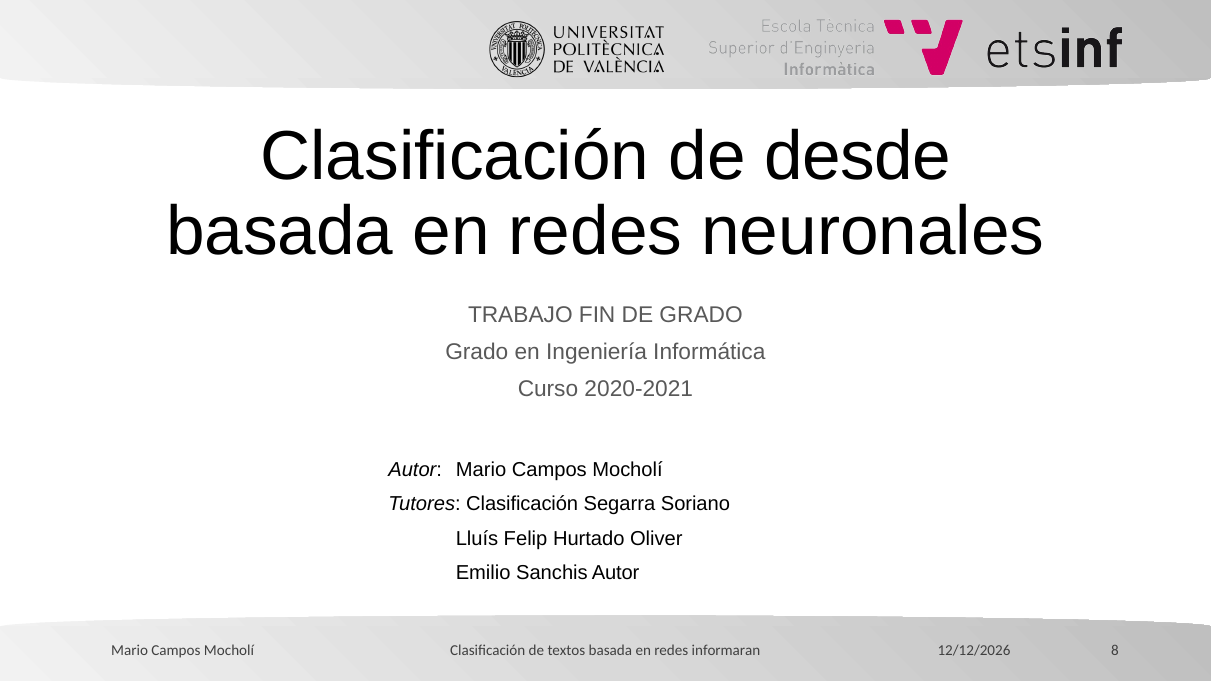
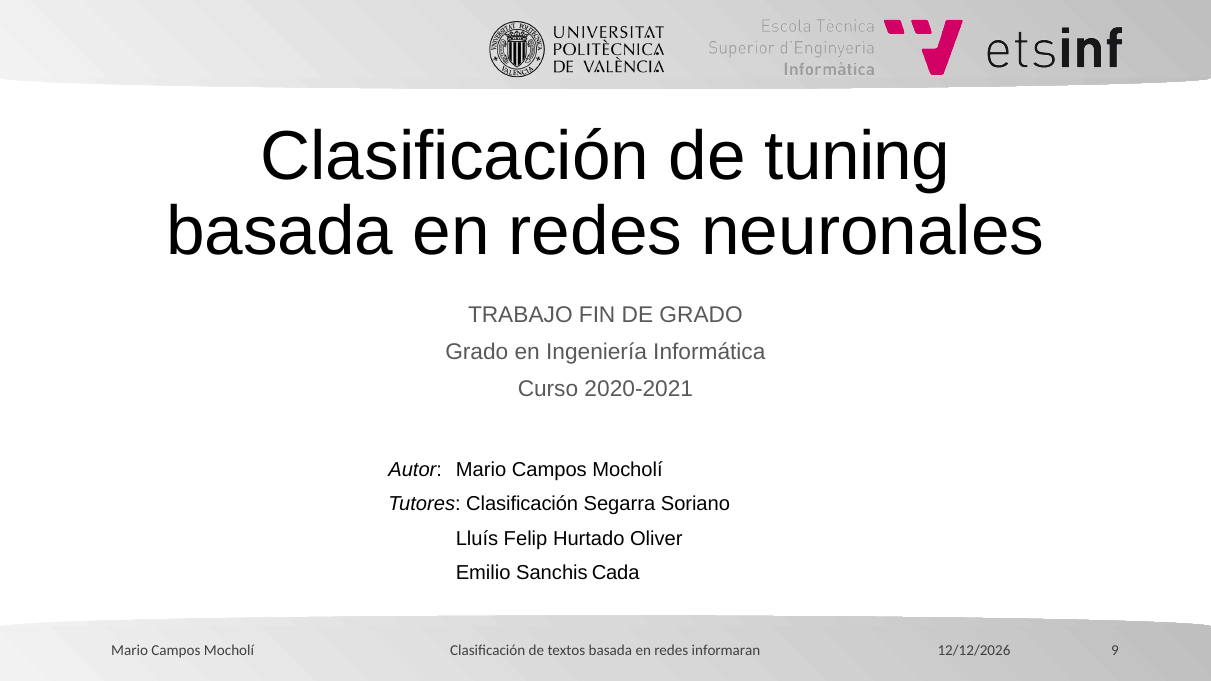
desde: desde -> tuning (858, 157)
Sanchis Autor: Autor -> Cada (616, 573)
8: 8 -> 9 (1115, 650)
